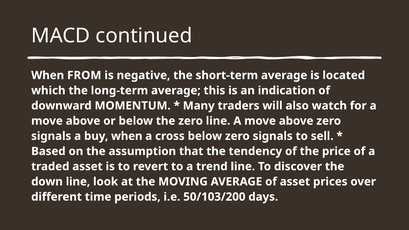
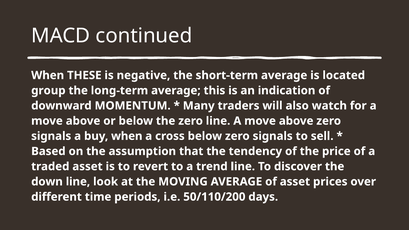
FROM: FROM -> THESE (84, 75)
which: which -> group (48, 91)
50/103/200: 50/103/200 -> 50/110/200 (214, 197)
